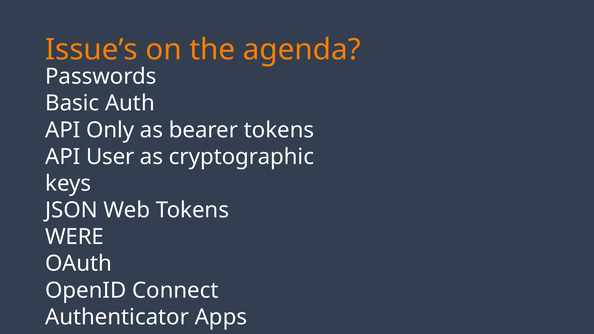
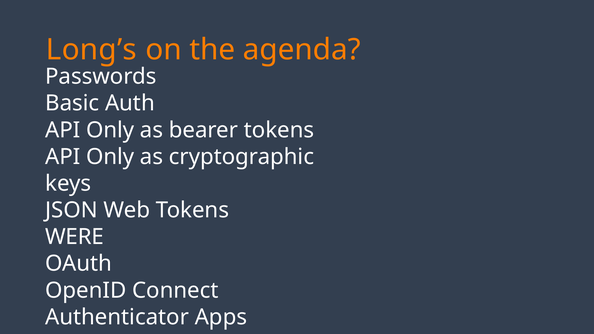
Issue’s: Issue’s -> Long’s (91, 50)
User: User -> Only (110, 157)
